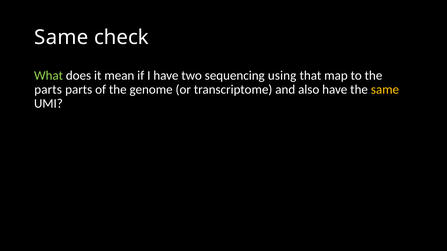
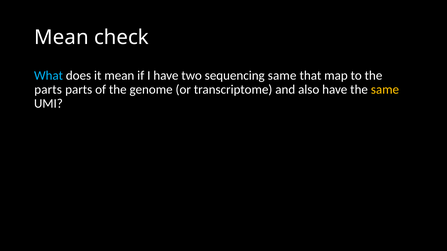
Same: Same -> Mean (61, 38)
What colour: light green -> light blue (49, 76)
sequencing using: using -> same (282, 76)
